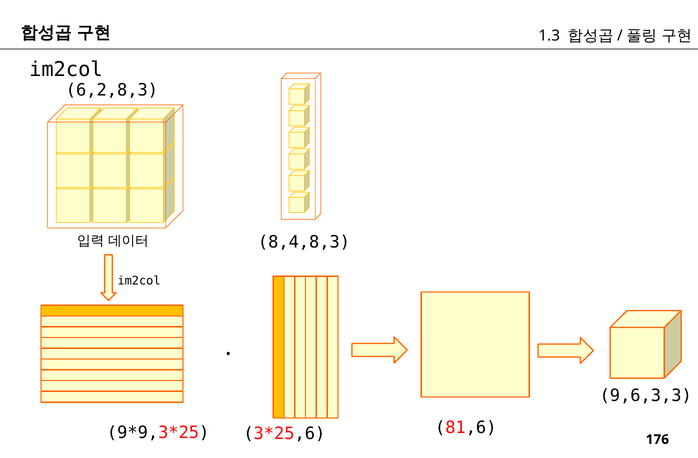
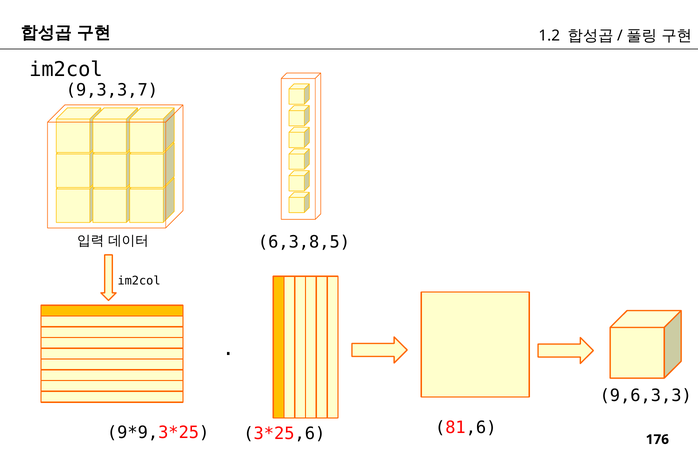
1.3: 1.3 -> 1.2 (549, 36)
6,2,8,3: 6,2,8,3 -> 9,3,3,7 (112, 90)
8,4,8,3: 8,4,8,3 -> 6,3,8,5 (304, 243)
